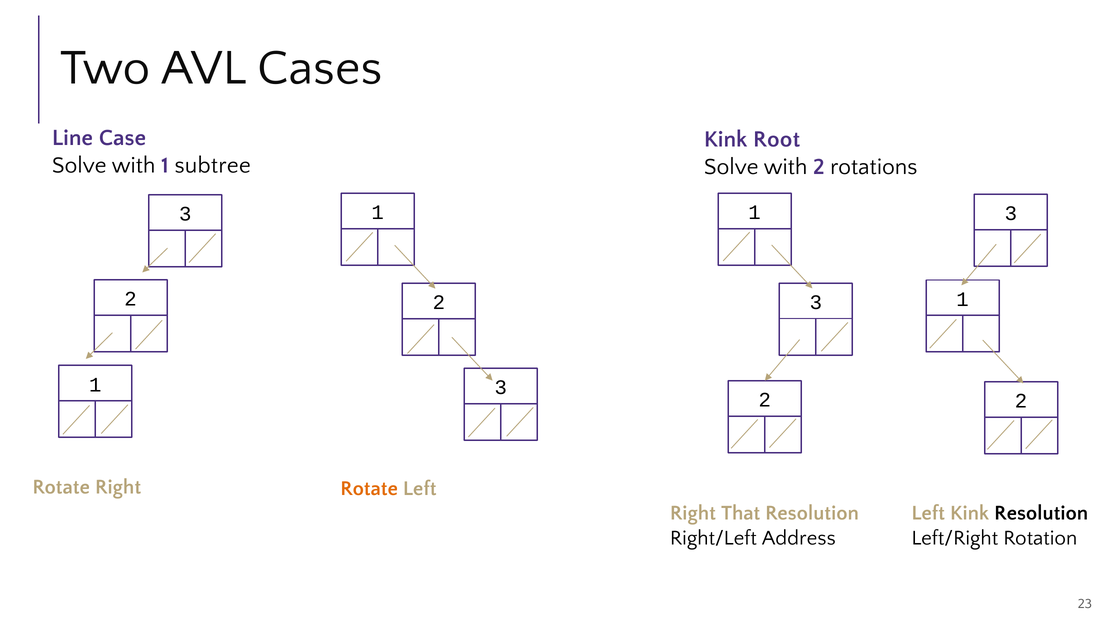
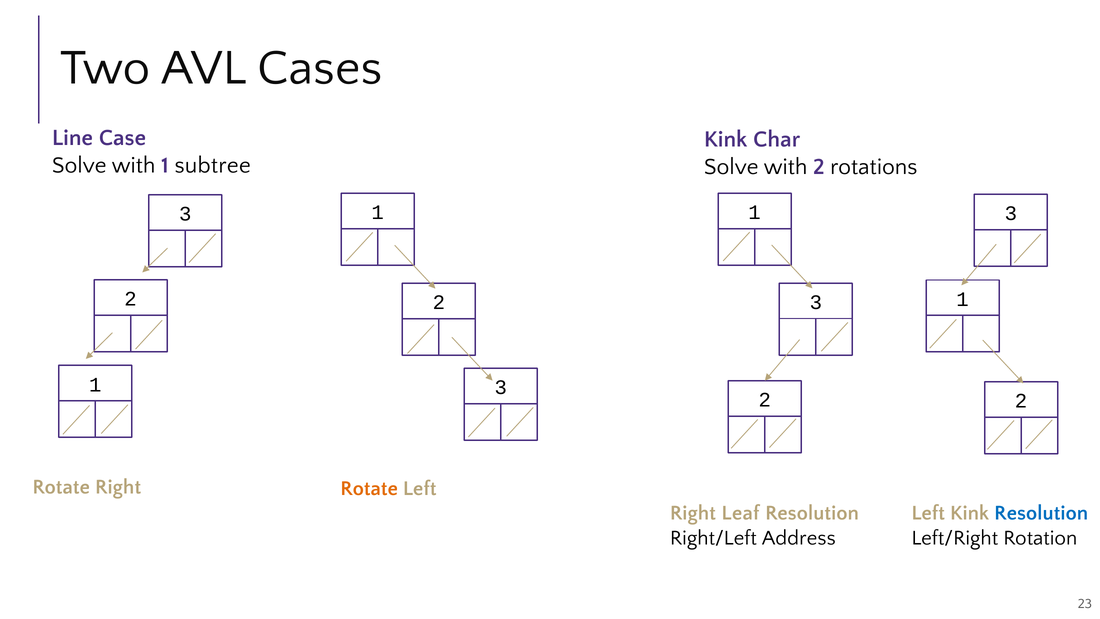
Root: Root -> Char (777, 139)
That: That -> Leaf (740, 513)
Resolution colour: black -> blue (1041, 513)
